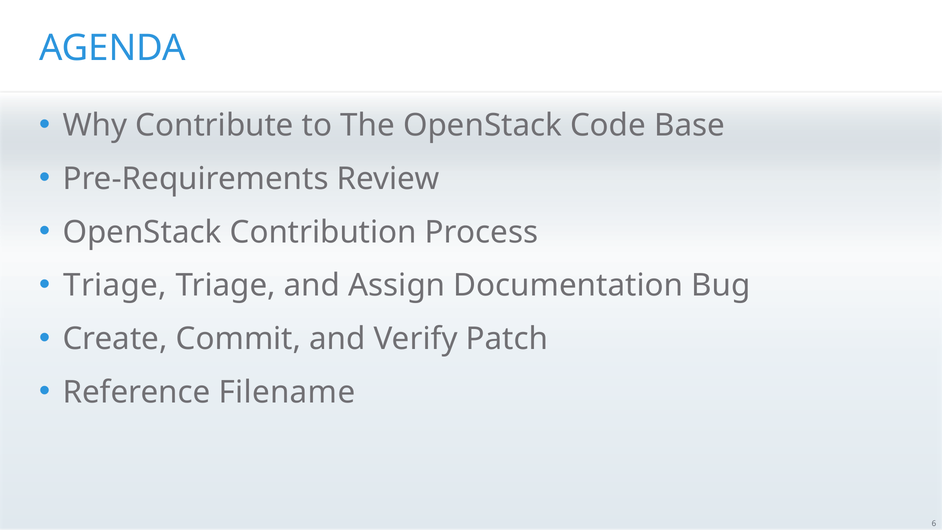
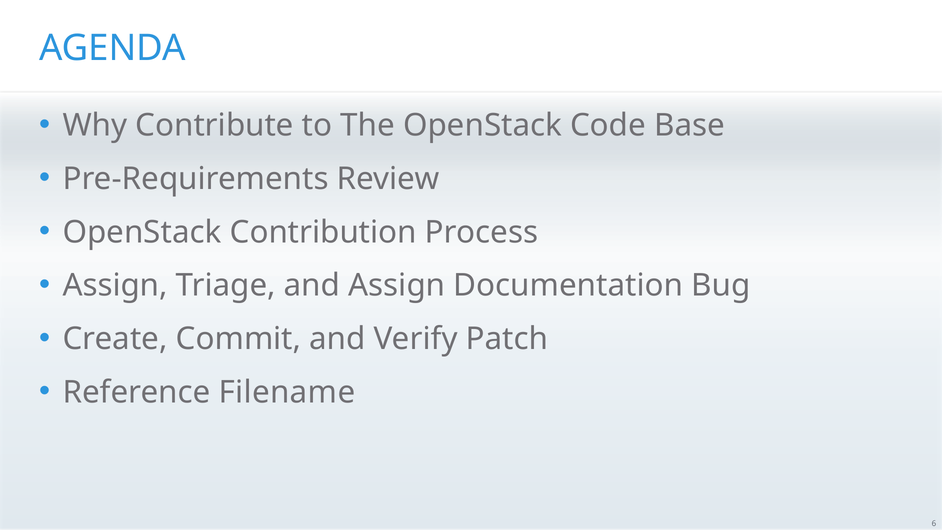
Triage: Triage -> Assign (115, 286)
